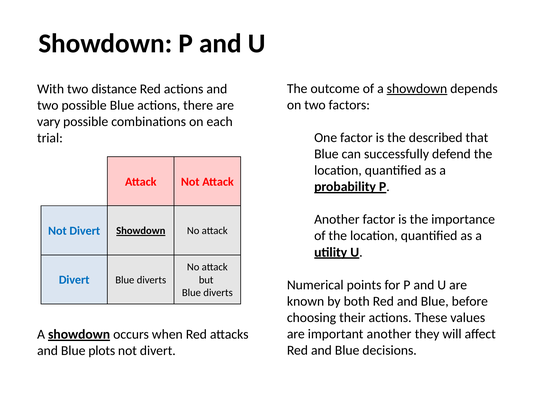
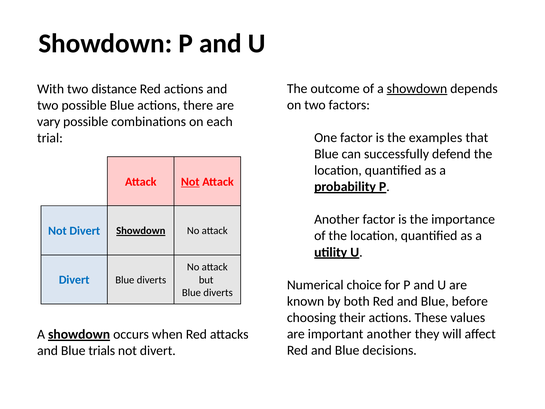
described: described -> examples (436, 138)
Not underline: none -> present (190, 182)
points: points -> choice (364, 285)
plots: plots -> trials (102, 351)
